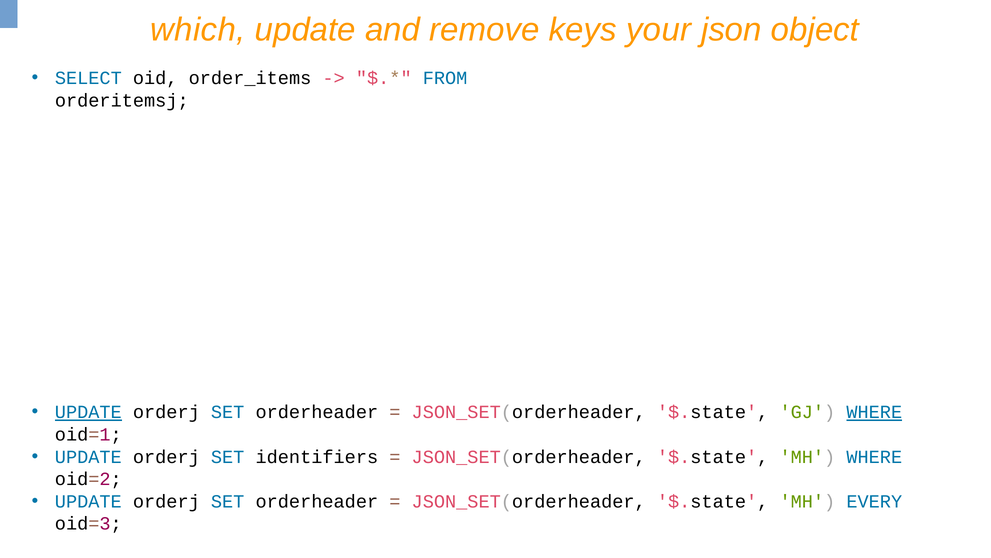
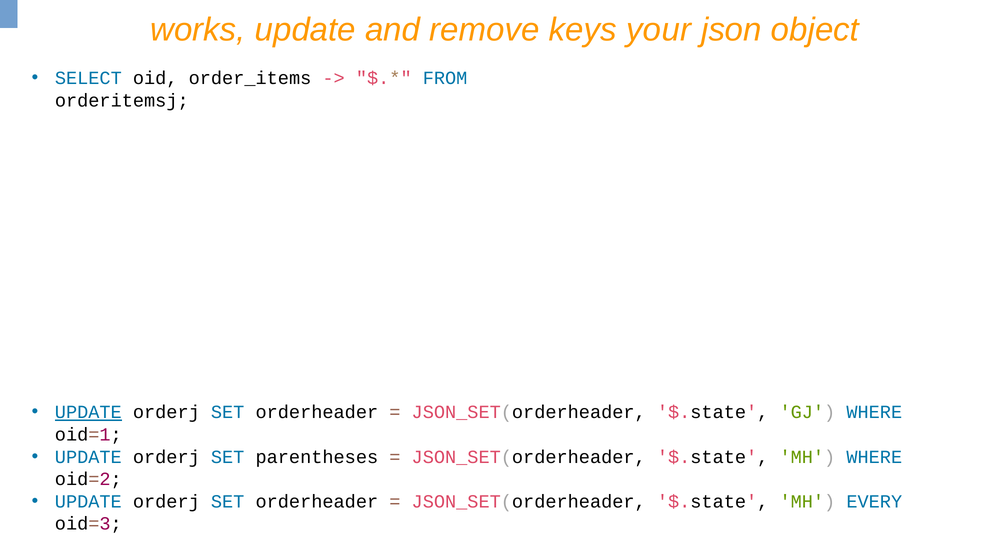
which: which -> works (198, 30)
WHERE underline: present -> none (874, 412)
identifiers: identifiers -> parentheses (317, 456)
